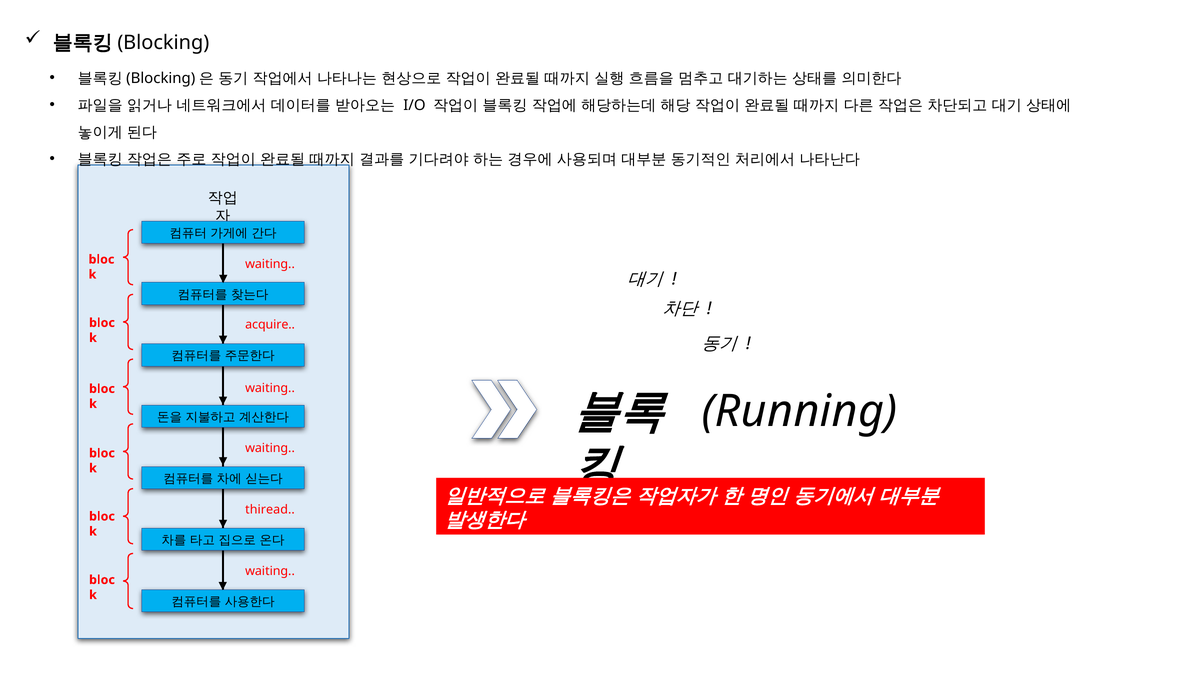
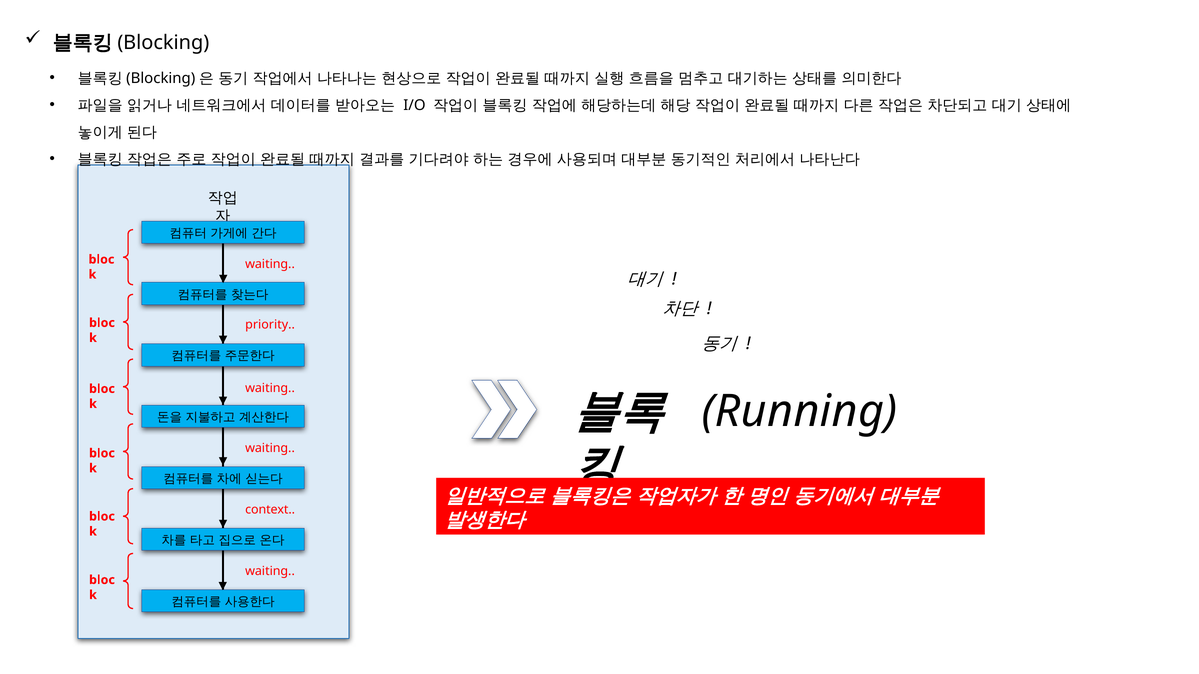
acquire: acquire -> priority (270, 325)
thiread: thiread -> context (270, 510)
